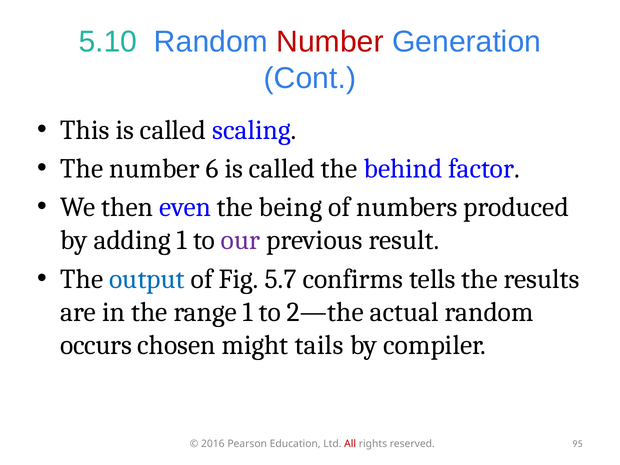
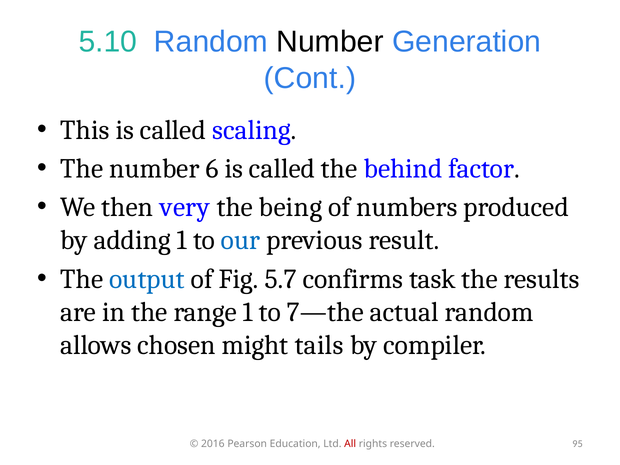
Number colour: red -> black (330, 42)
even: even -> very (185, 207)
our colour: purple -> blue (241, 240)
tells: tells -> task (432, 279)
2—the: 2—the -> 7—the (325, 312)
occurs: occurs -> allows (96, 345)
